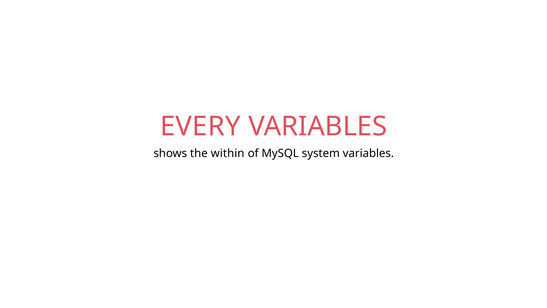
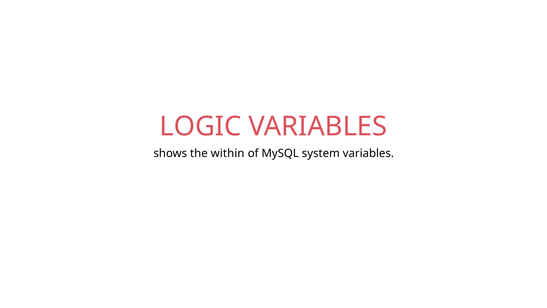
EVERY: EVERY -> LOGIC (201, 126)
